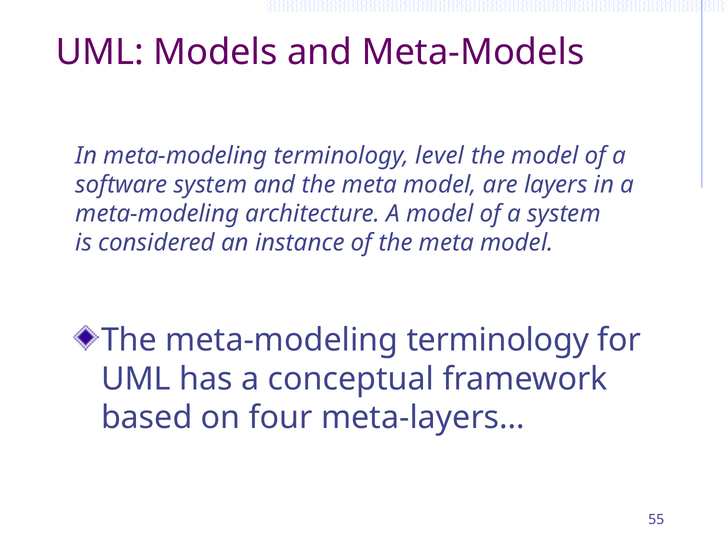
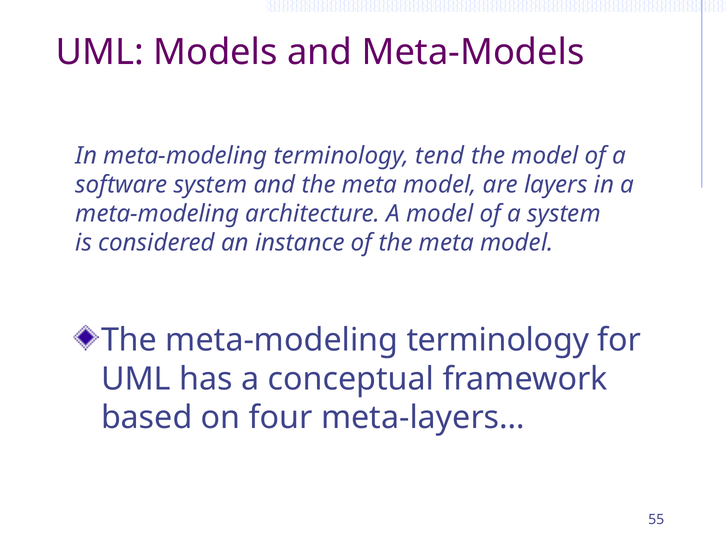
level: level -> tend (440, 156)
